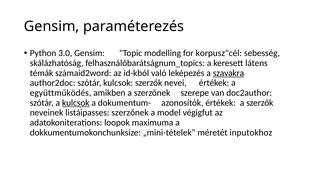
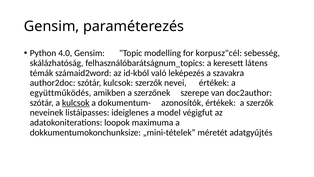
3.0: 3.0 -> 4.0 (65, 53)
szavakra underline: present -> none (228, 73)
listáipasses szerzőnek: szerzőnek -> ideiglenes (130, 112)
inputokhoz: inputokhoz -> adatgyűjtés (251, 132)
